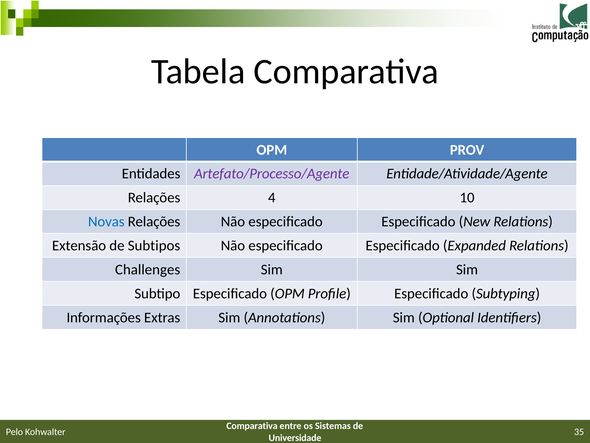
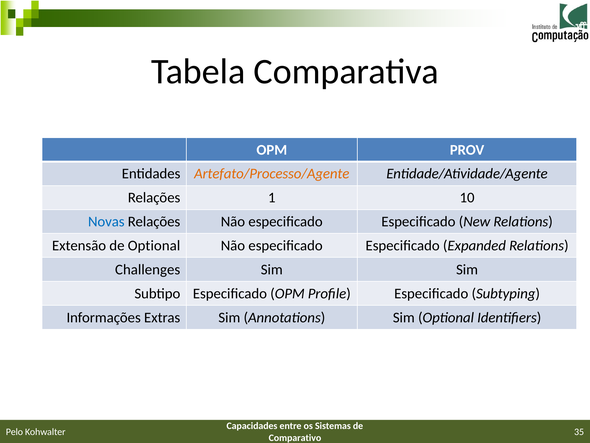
Artefato/Processo/Agente colour: purple -> orange (272, 174)
4: 4 -> 1 (272, 197)
de Subtipos: Subtipos -> Optional (154, 245)
Comparativa: Comparativa -> Capacidades (252, 425)
Universidade: Universidade -> Comparativo (295, 437)
